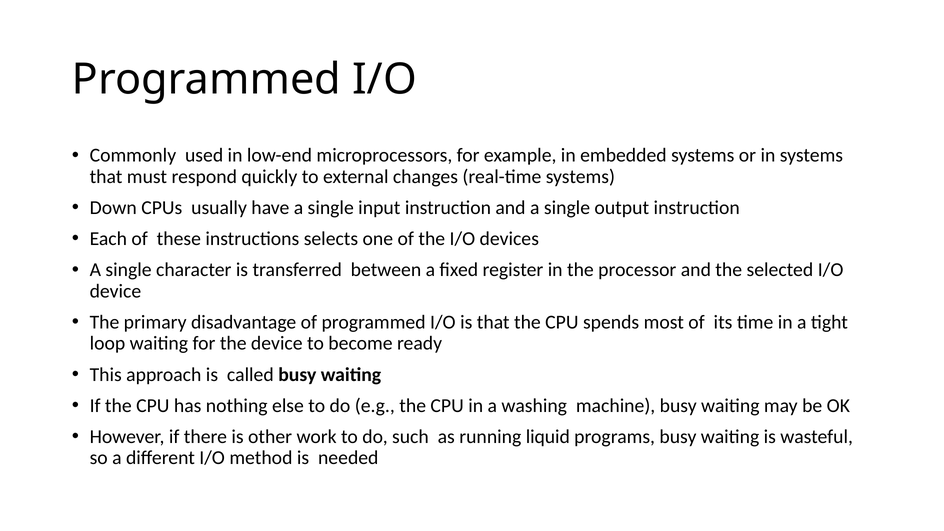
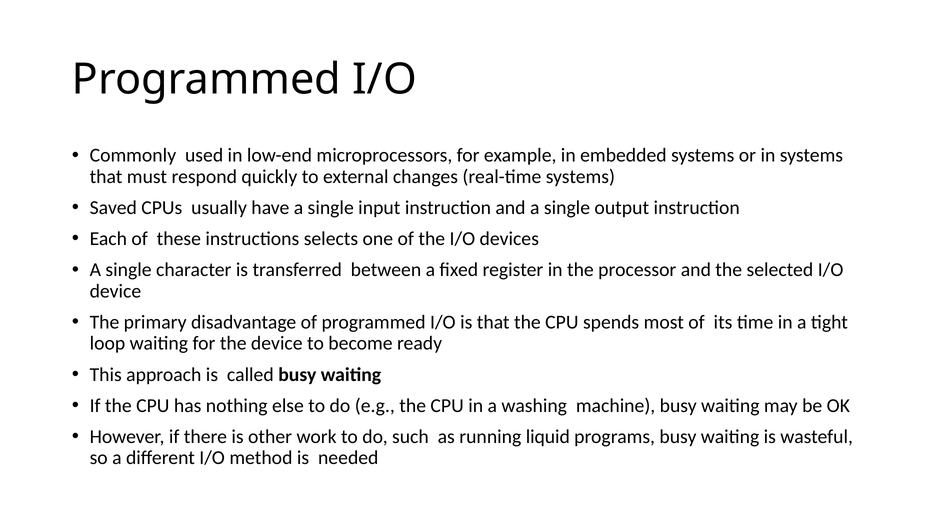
Down: Down -> Saved (113, 208)
